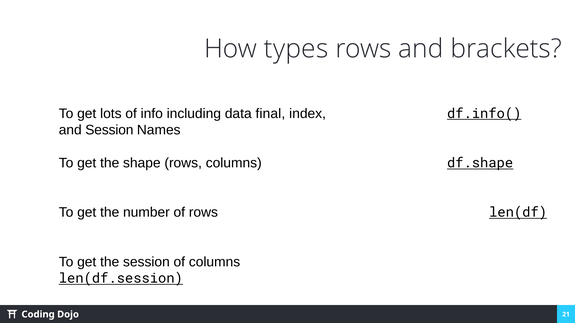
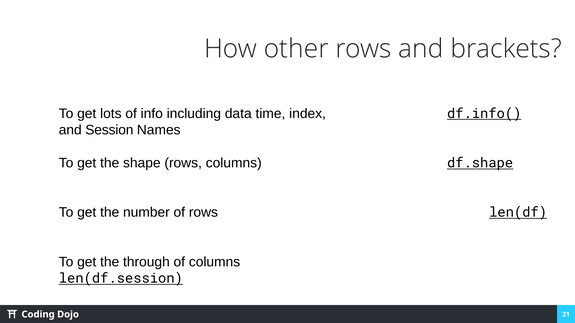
types: types -> other (296, 49)
final: final -> time (270, 114)
the session: session -> through (146, 262)
